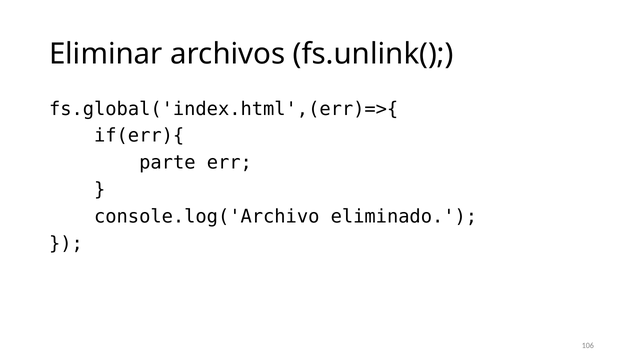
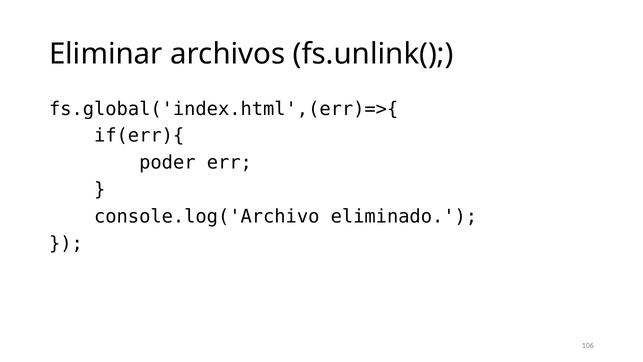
parte: parte -> poder (167, 163)
